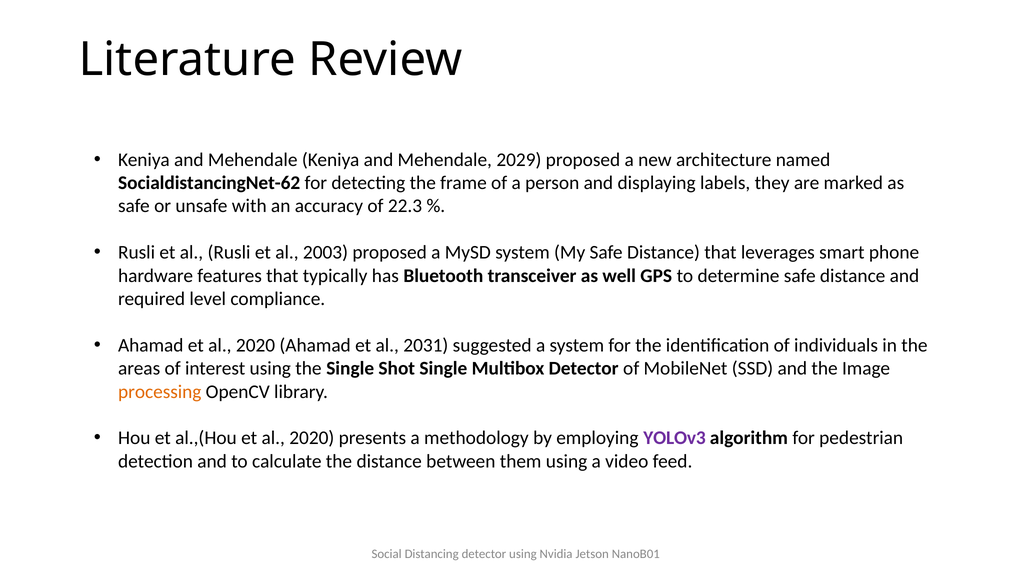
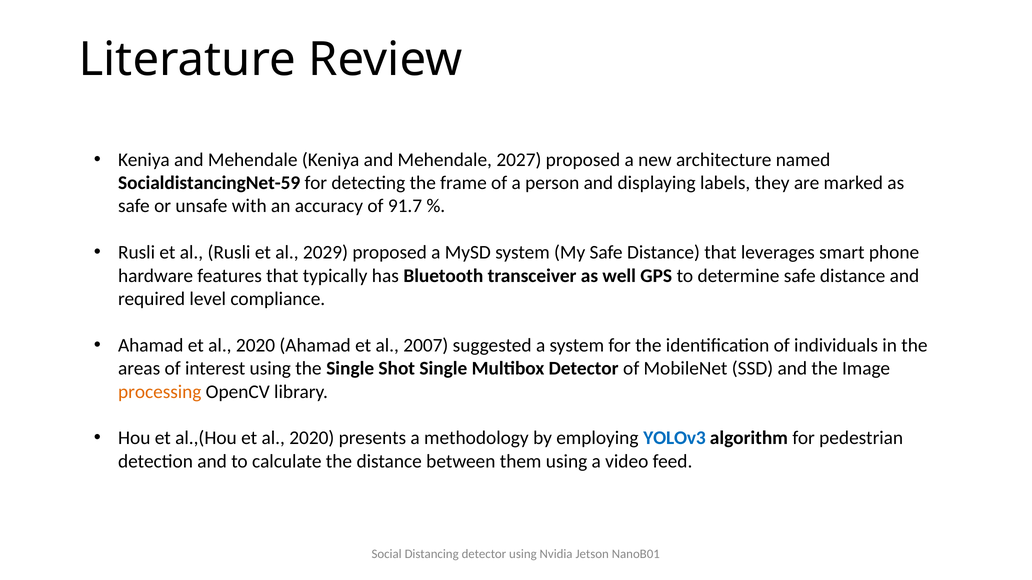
2029: 2029 -> 2027 (519, 160)
SocialdistancingNet-62: SocialdistancingNet-62 -> SocialdistancingNet-59 (209, 183)
22.3: 22.3 -> 91.7 (405, 206)
2003: 2003 -> 2029 (326, 253)
2031: 2031 -> 2007 (426, 346)
YOLOv3 colour: purple -> blue (675, 438)
